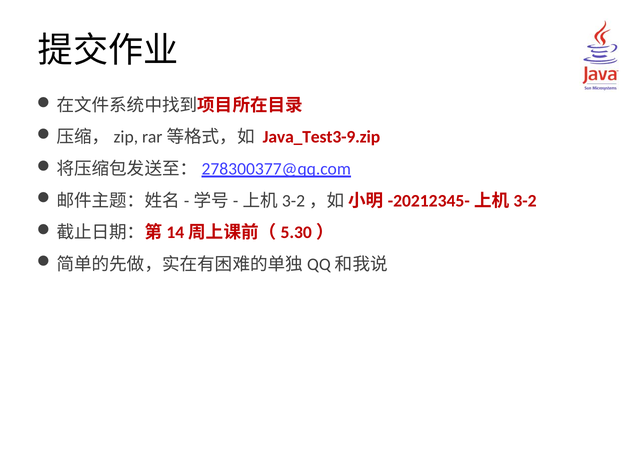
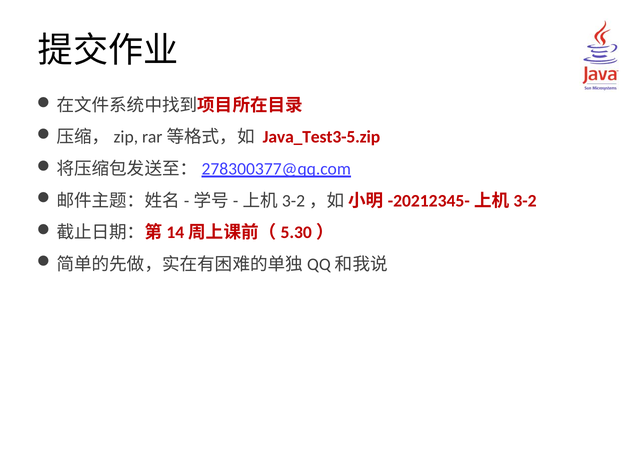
Java_Test3-9.zip: Java_Test3-9.zip -> Java_Test3-5.zip (321, 137)
